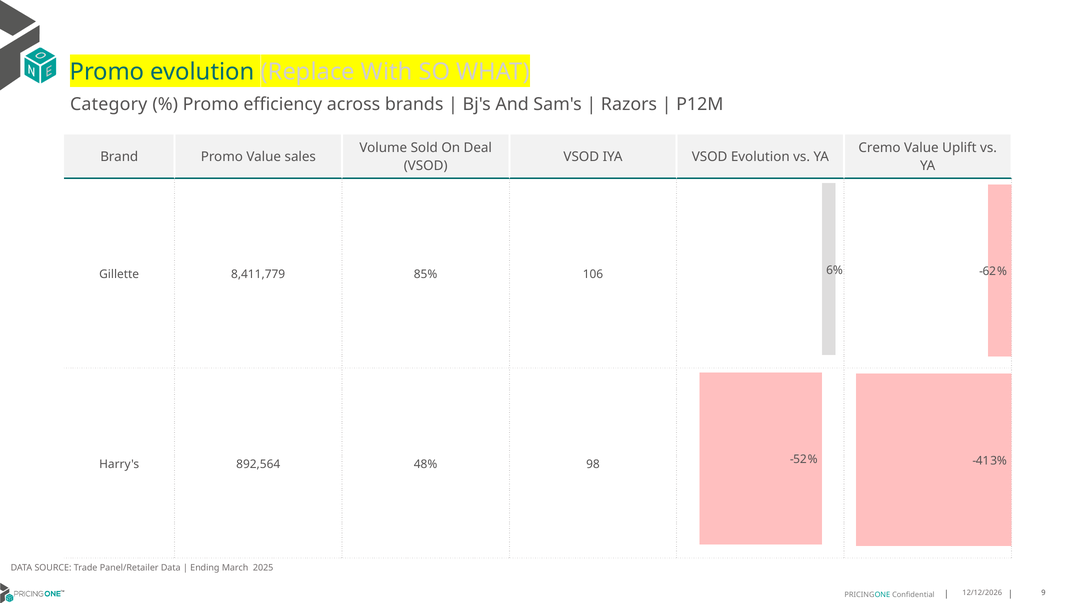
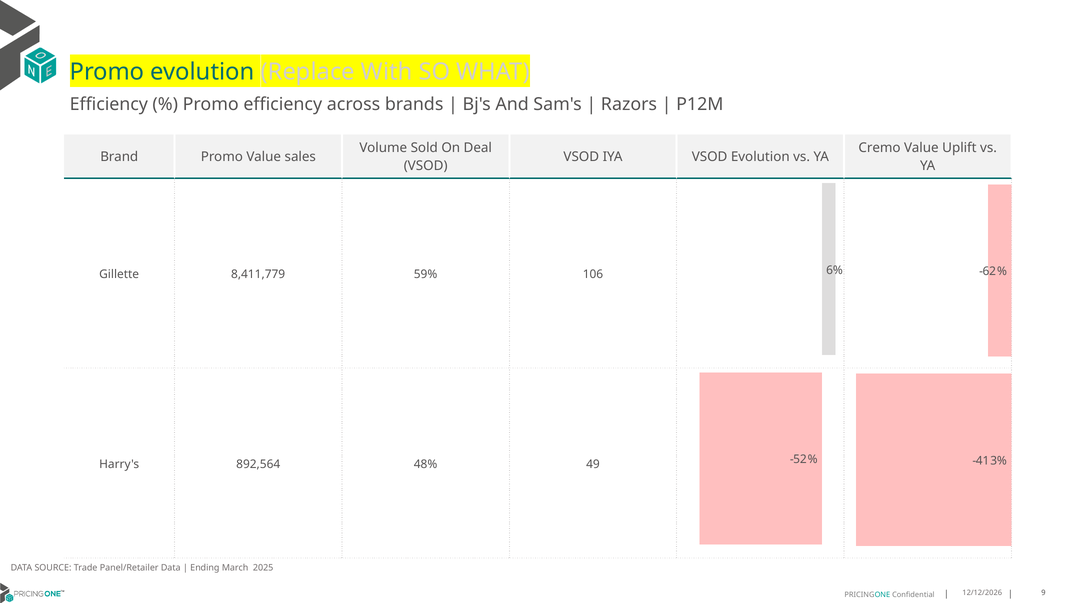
Category: Category -> Efficiency (109, 105)
85%: 85% -> 59% (426, 274)
98: 98 -> 49 (593, 464)
